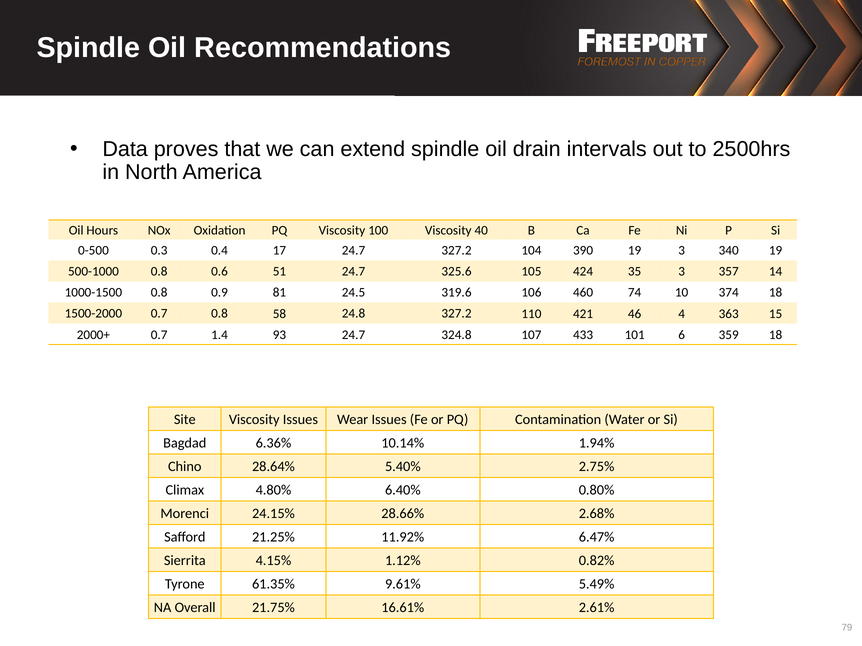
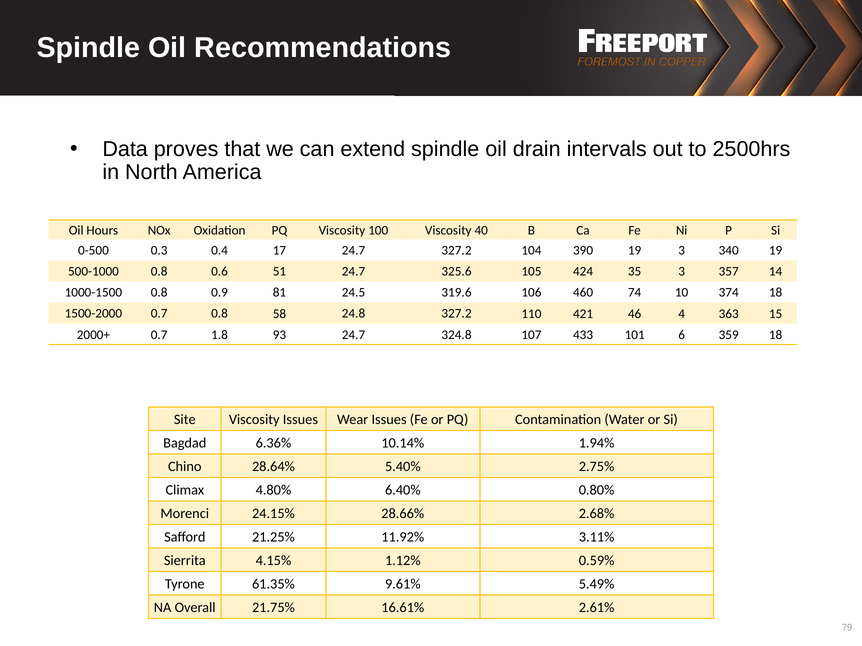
1.4: 1.4 -> 1.8 (220, 335)
6.47%: 6.47% -> 3.11% (597, 537)
0.82%: 0.82% -> 0.59% (597, 561)
